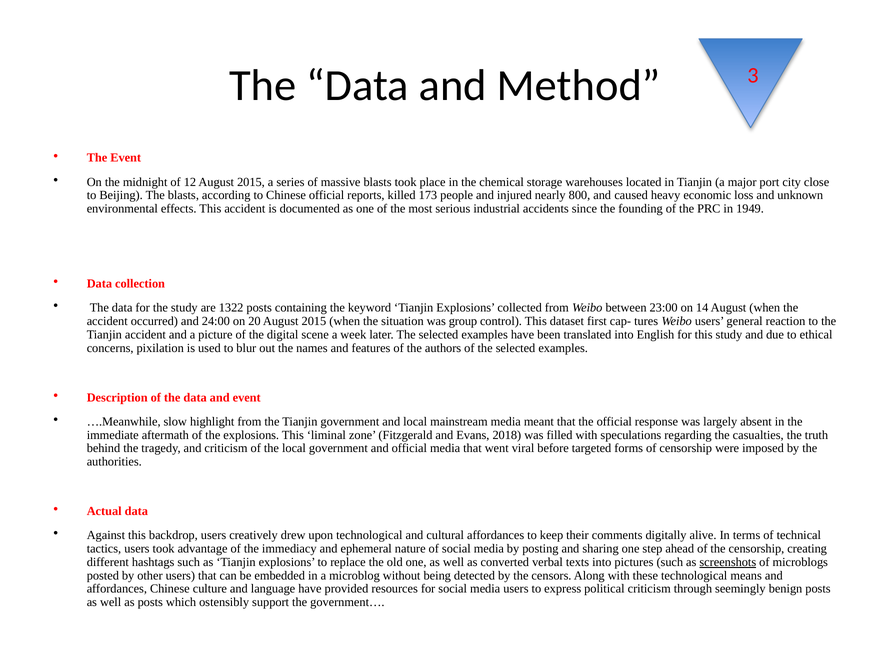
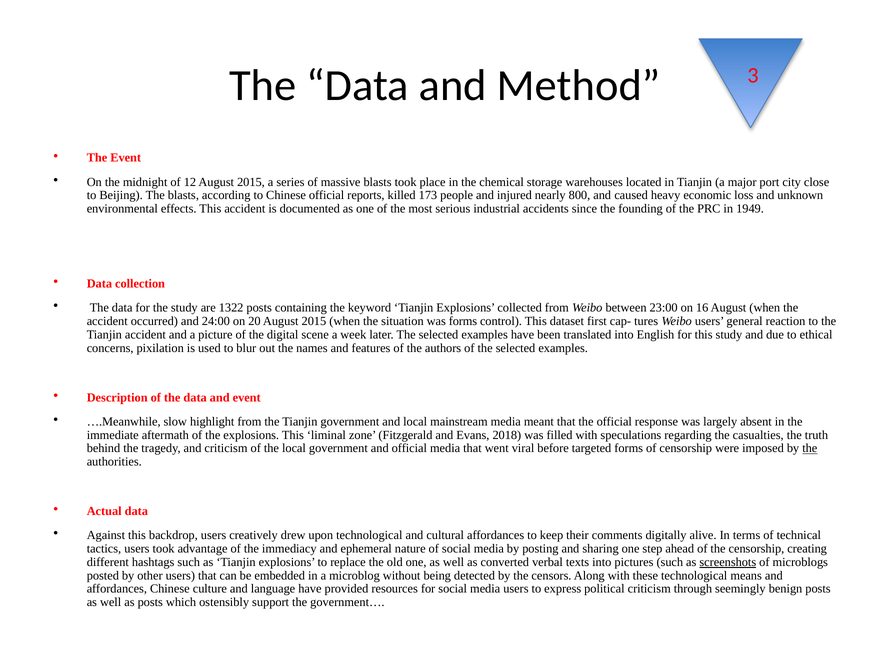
14: 14 -> 16 (702, 308)
was group: group -> forms (463, 321)
the underline: none -> present (810, 449)
